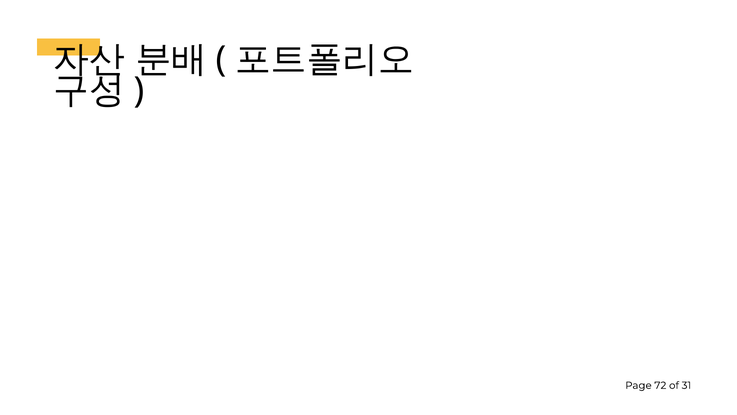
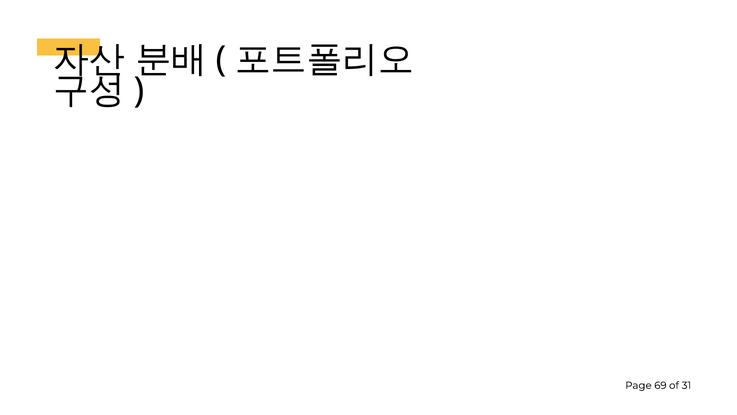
72: 72 -> 69 (660, 385)
